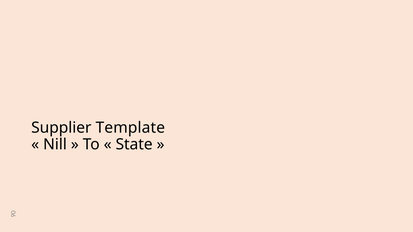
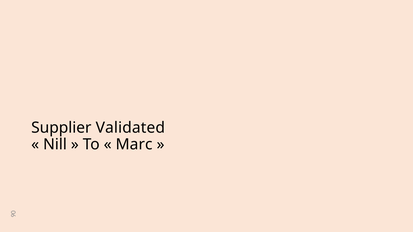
Template: Template -> Validated (130, 128)
State: State -> Marc (134, 145)
